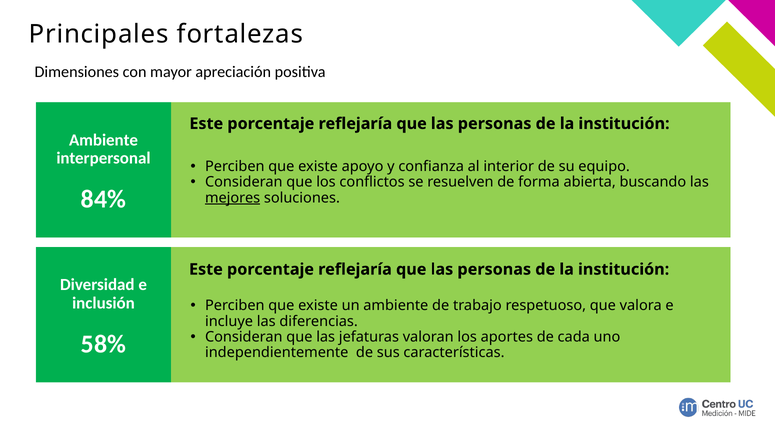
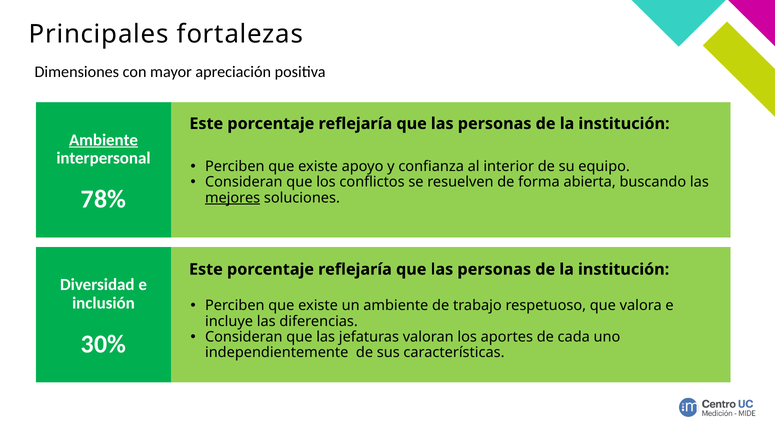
Ambiente underline: none -> present (104, 140)
84%: 84% -> 78% (103, 199)
58%: 58% -> 30% (103, 344)
